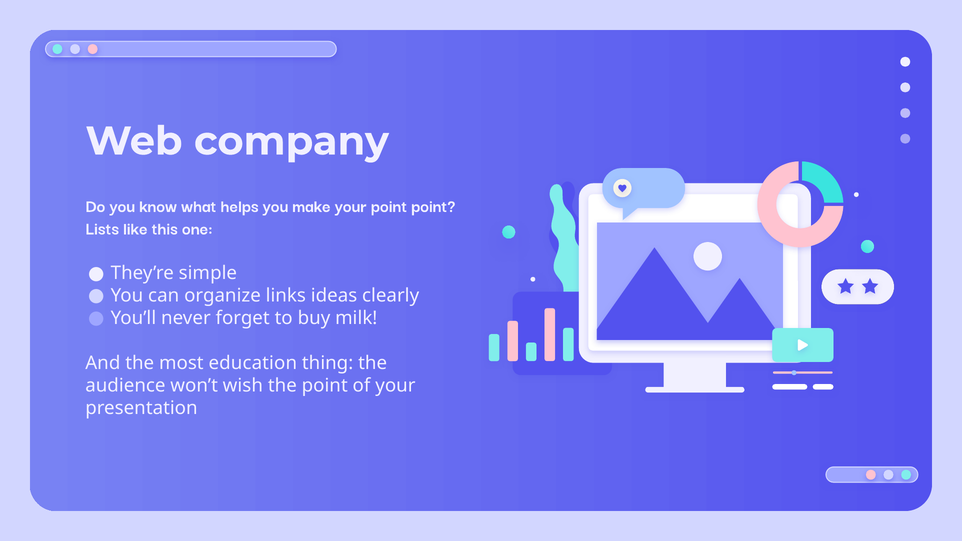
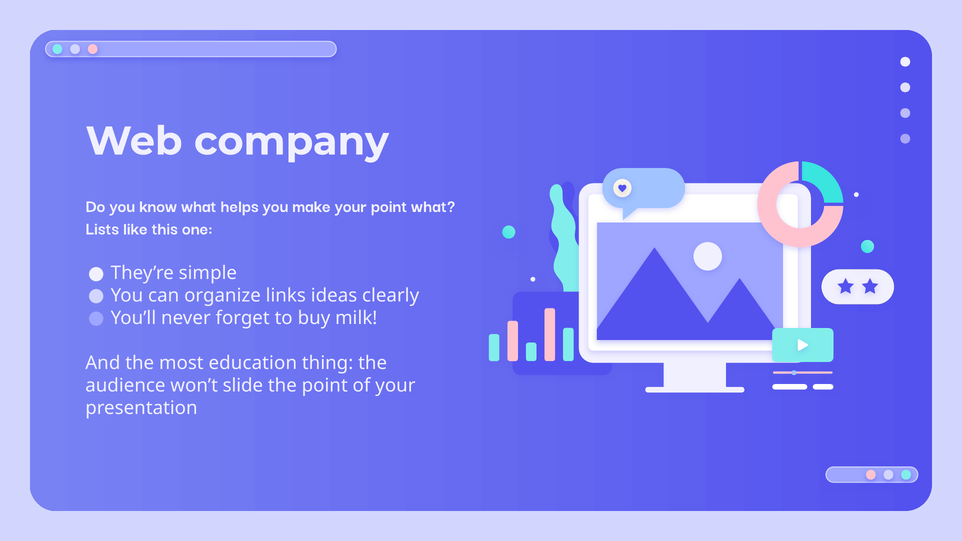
point point: point -> what (433, 206)
wish: wish -> slide (243, 385)
